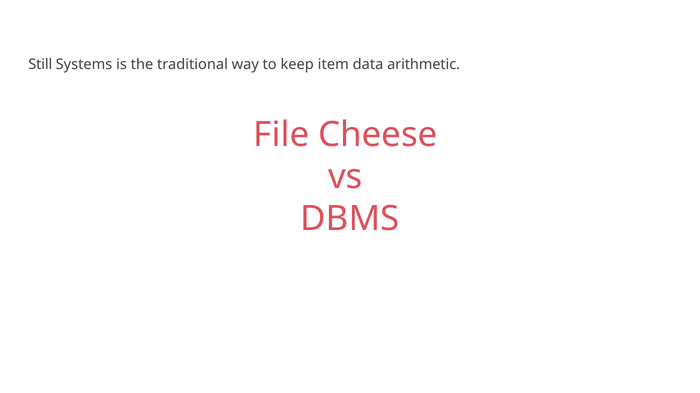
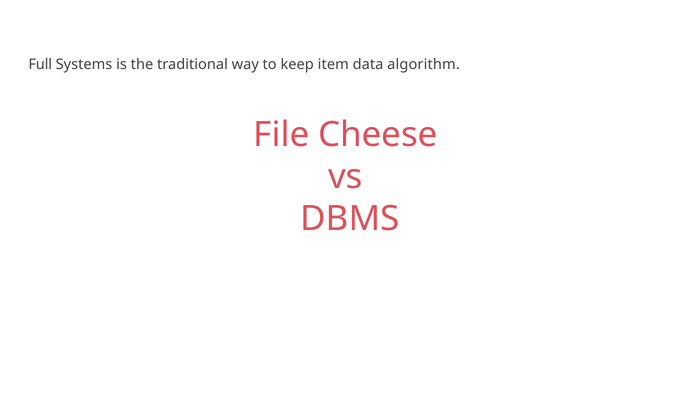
Still: Still -> Full (40, 65)
arithmetic: arithmetic -> algorithm (423, 65)
